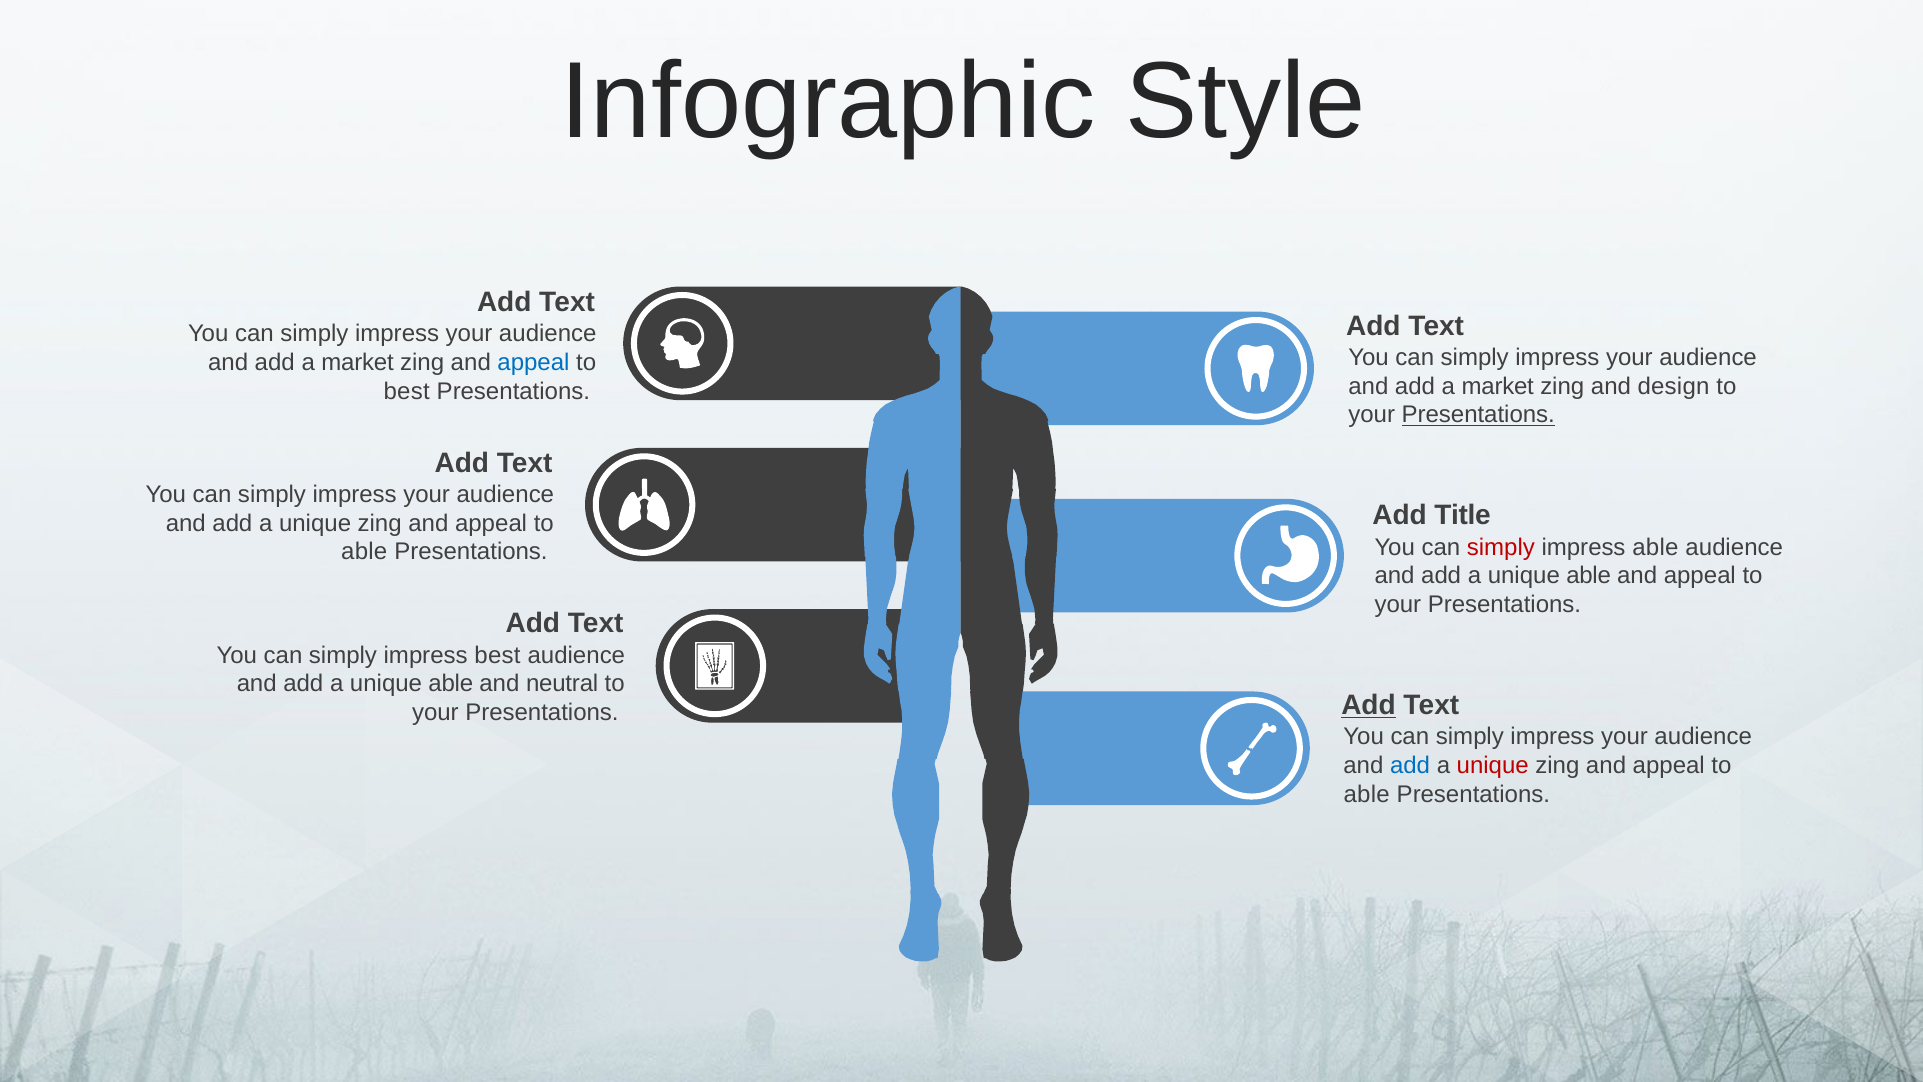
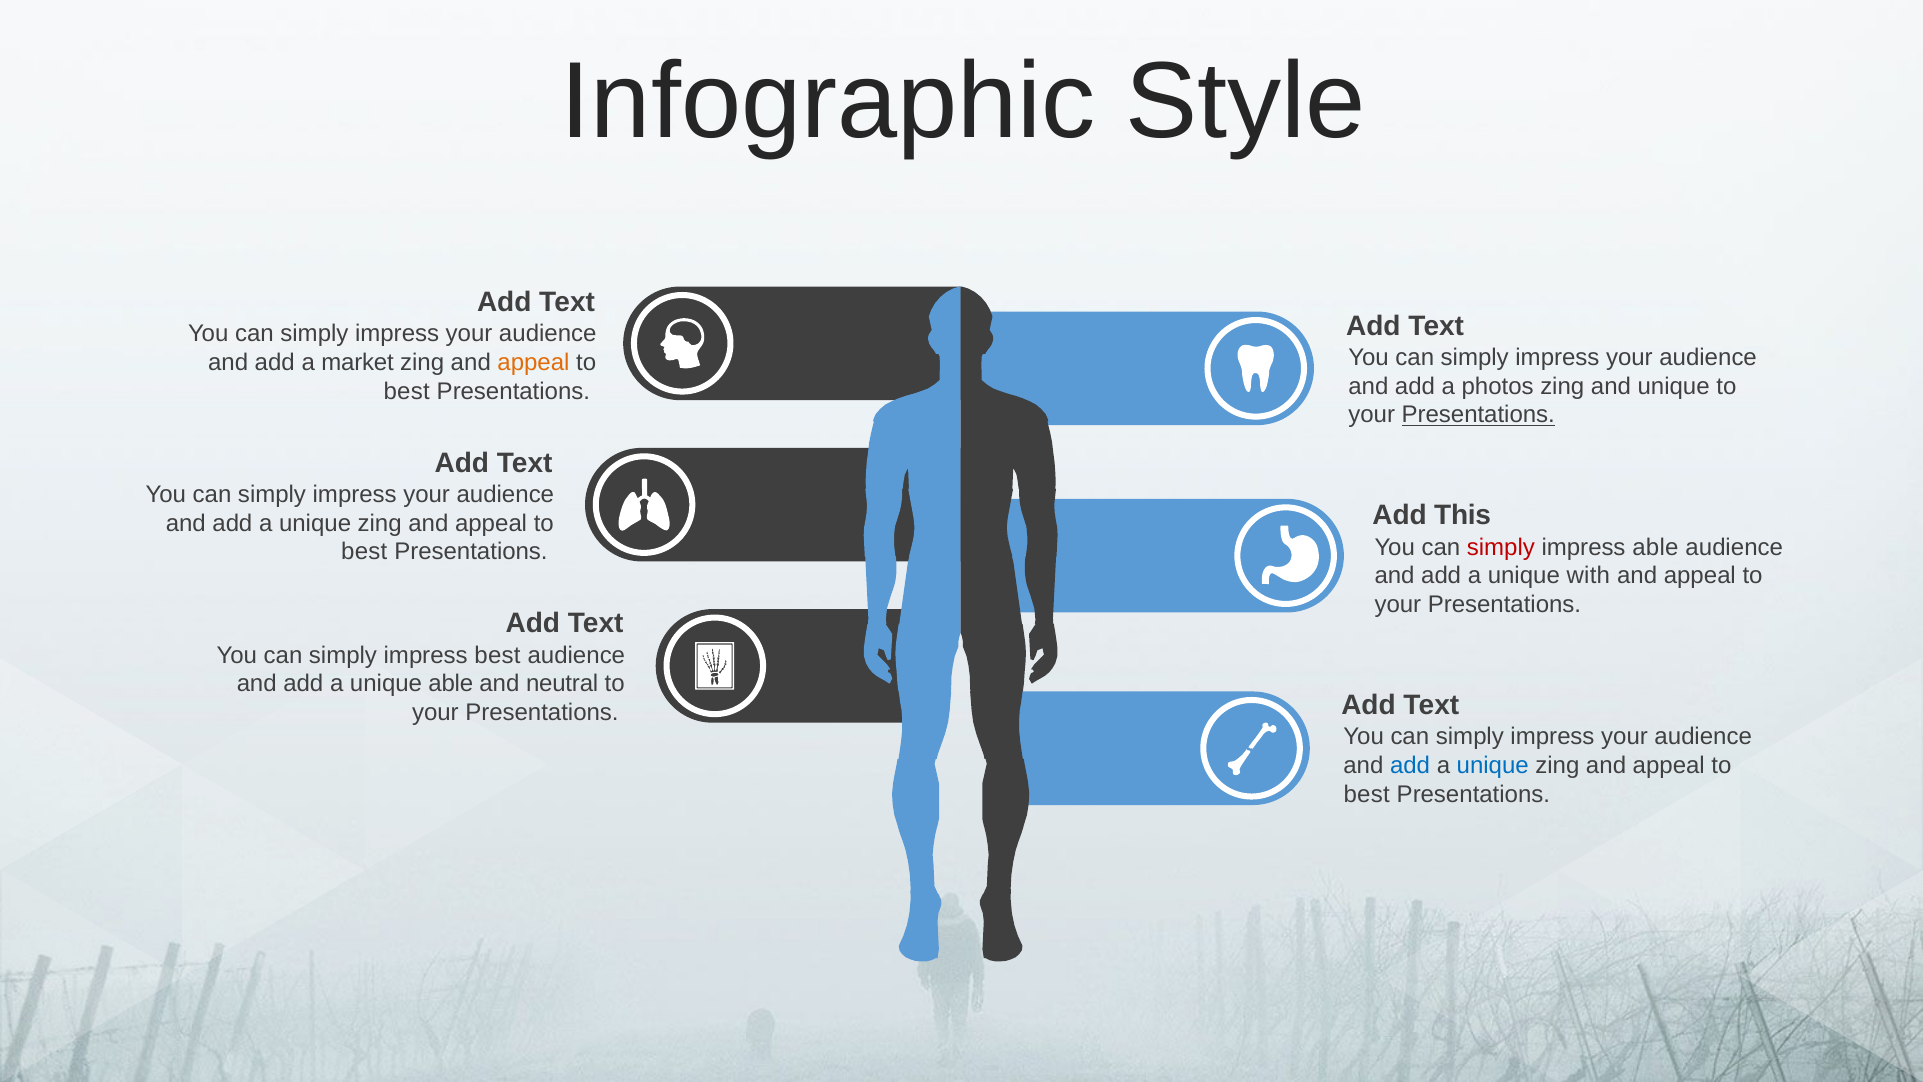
appeal colour: blue -> orange (533, 362)
market: market -> photos (1498, 386)
and design: design -> unique (1674, 386)
Title: Title -> This (1463, 516)
able: able -> best (364, 552)
able: able -> with (1588, 576)
Add underline: present -> none (1368, 705)
unique colour: red -> blue (1493, 766)
able: able -> best (1367, 795)
